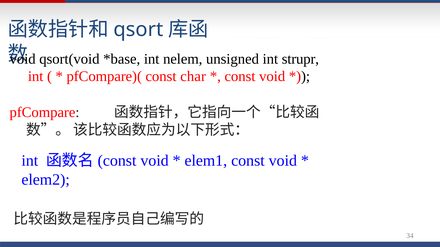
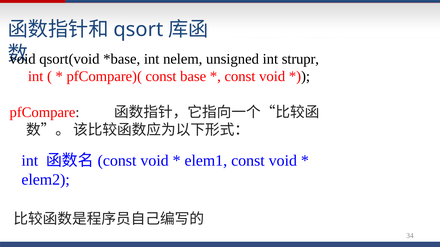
char: char -> base (193, 77)
